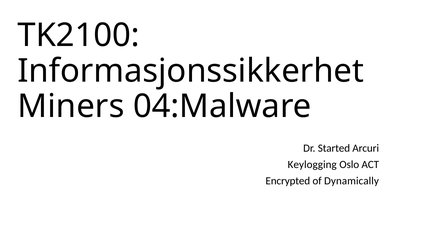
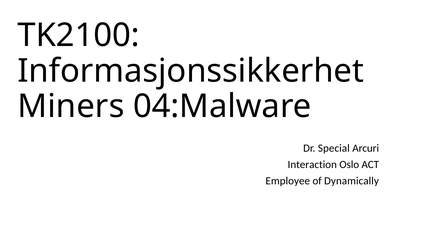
Started: Started -> Special (334, 148)
Keylogging: Keylogging -> Interaction (312, 164)
Encrypted: Encrypted -> Employee (288, 181)
